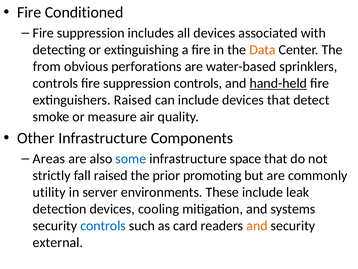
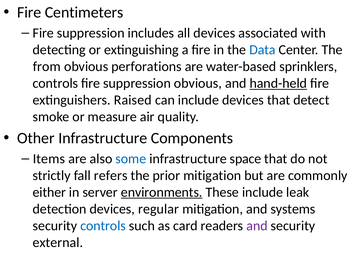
Conditioned: Conditioned -> Centimeters (84, 12)
Data colour: orange -> blue (262, 50)
suppression controls: controls -> obvious (198, 83)
Areas: Areas -> Items (49, 158)
fall raised: raised -> refers (111, 175)
prior promoting: promoting -> mitigation (212, 175)
utility: utility -> either (49, 192)
environments underline: none -> present (162, 192)
cooling: cooling -> regular (159, 209)
and colour: orange -> purple (257, 225)
